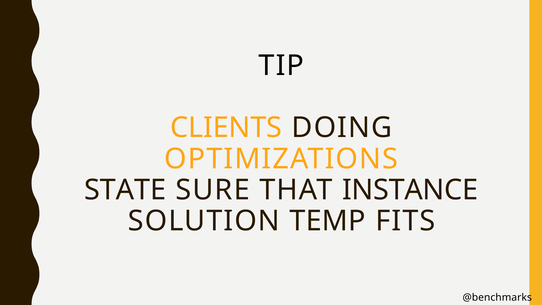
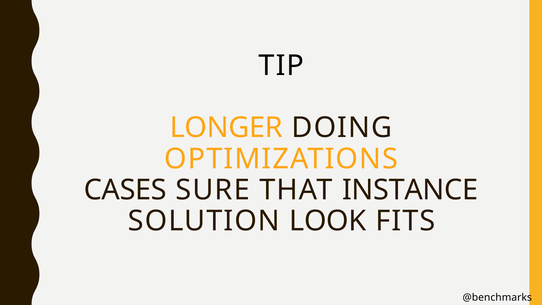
CLIENTS: CLIENTS -> LONGER (226, 128)
STATE: STATE -> CASES (125, 190)
TEMP: TEMP -> LOOK (328, 221)
